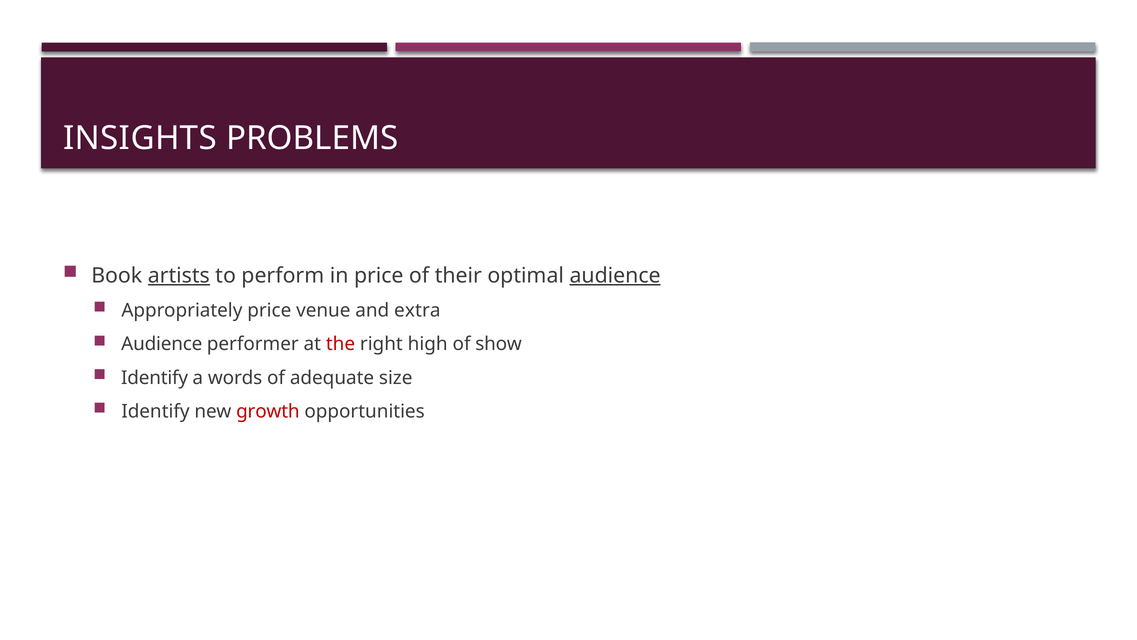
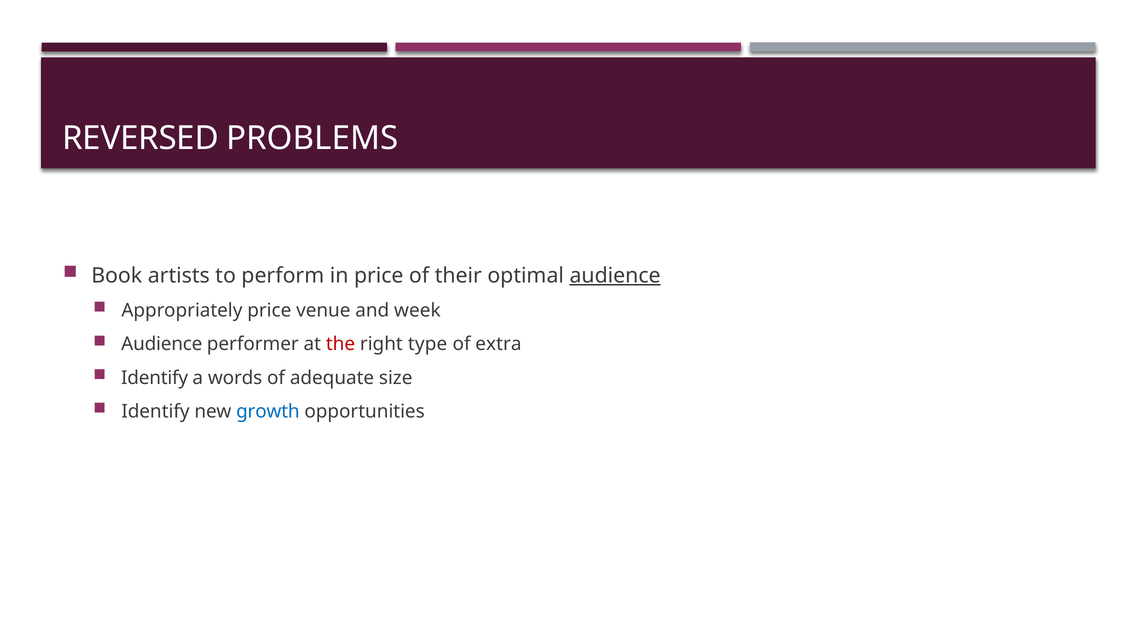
INSIGHTS: INSIGHTS -> REVERSED (140, 138)
artists underline: present -> none (179, 275)
extra: extra -> week (417, 310)
high: high -> type (428, 344)
show: show -> extra (498, 344)
growth colour: red -> blue (268, 411)
